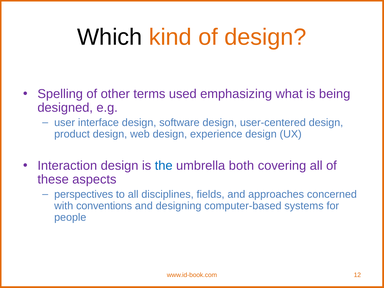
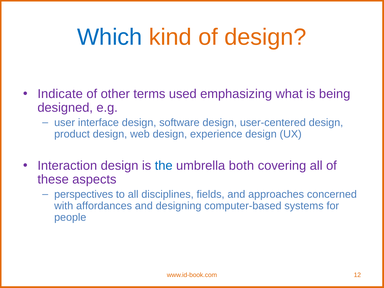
Which colour: black -> blue (110, 37)
Spelling: Spelling -> Indicate (60, 94)
conventions: conventions -> affordances (104, 206)
